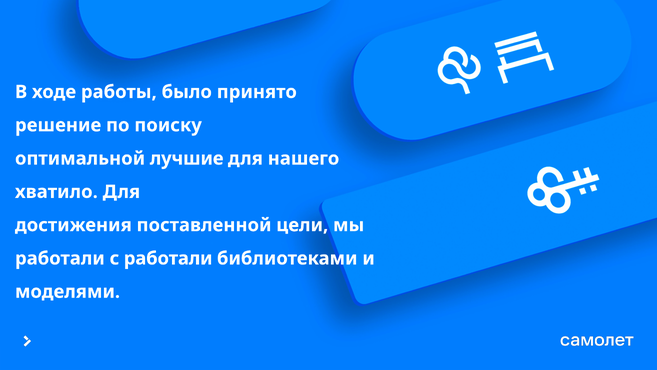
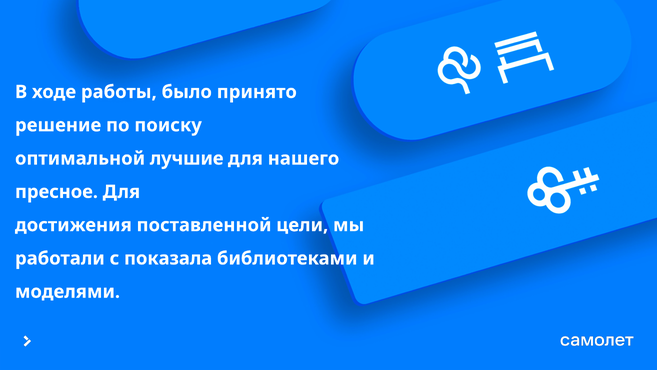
хватило: хватило -> пресное (56, 192)
с работали: работали -> показала (168, 258)
